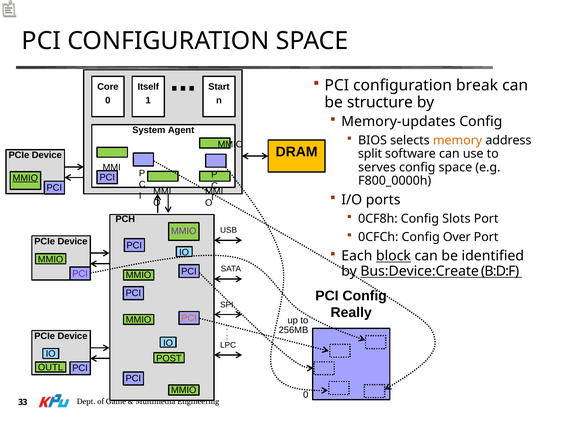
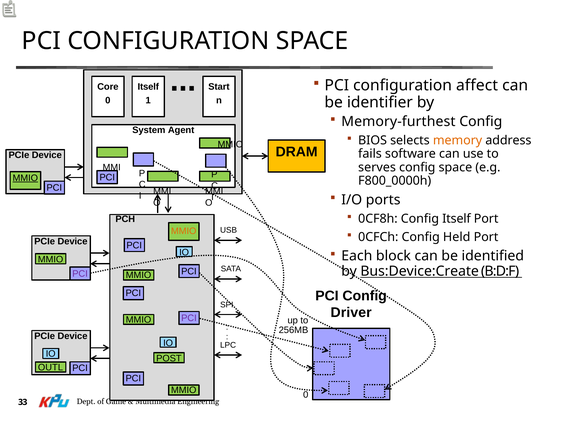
break: break -> affect (477, 85)
structure: structure -> identifier (380, 102)
Memory-updates: Memory-updates -> Memory-furthest (398, 121)
split: split -> fails (370, 154)
Config Slots: Slots -> Itself (456, 219)
MMIO colour: purple -> orange (184, 231)
Over: Over -> Held (457, 237)
block underline: present -> none (393, 256)
Really: Really -> Driver (351, 312)
PCI colour: orange -> purple (189, 318)
